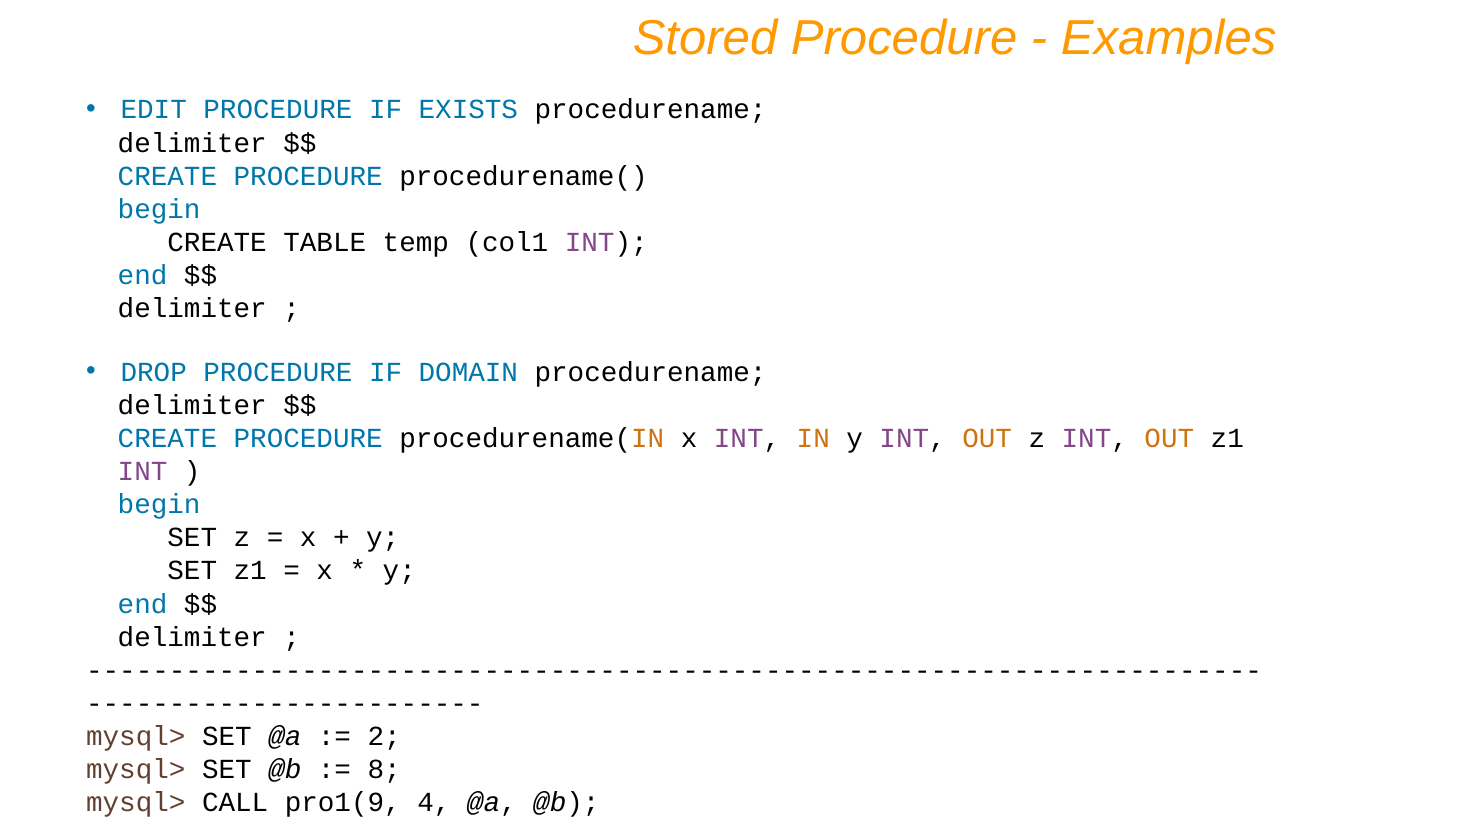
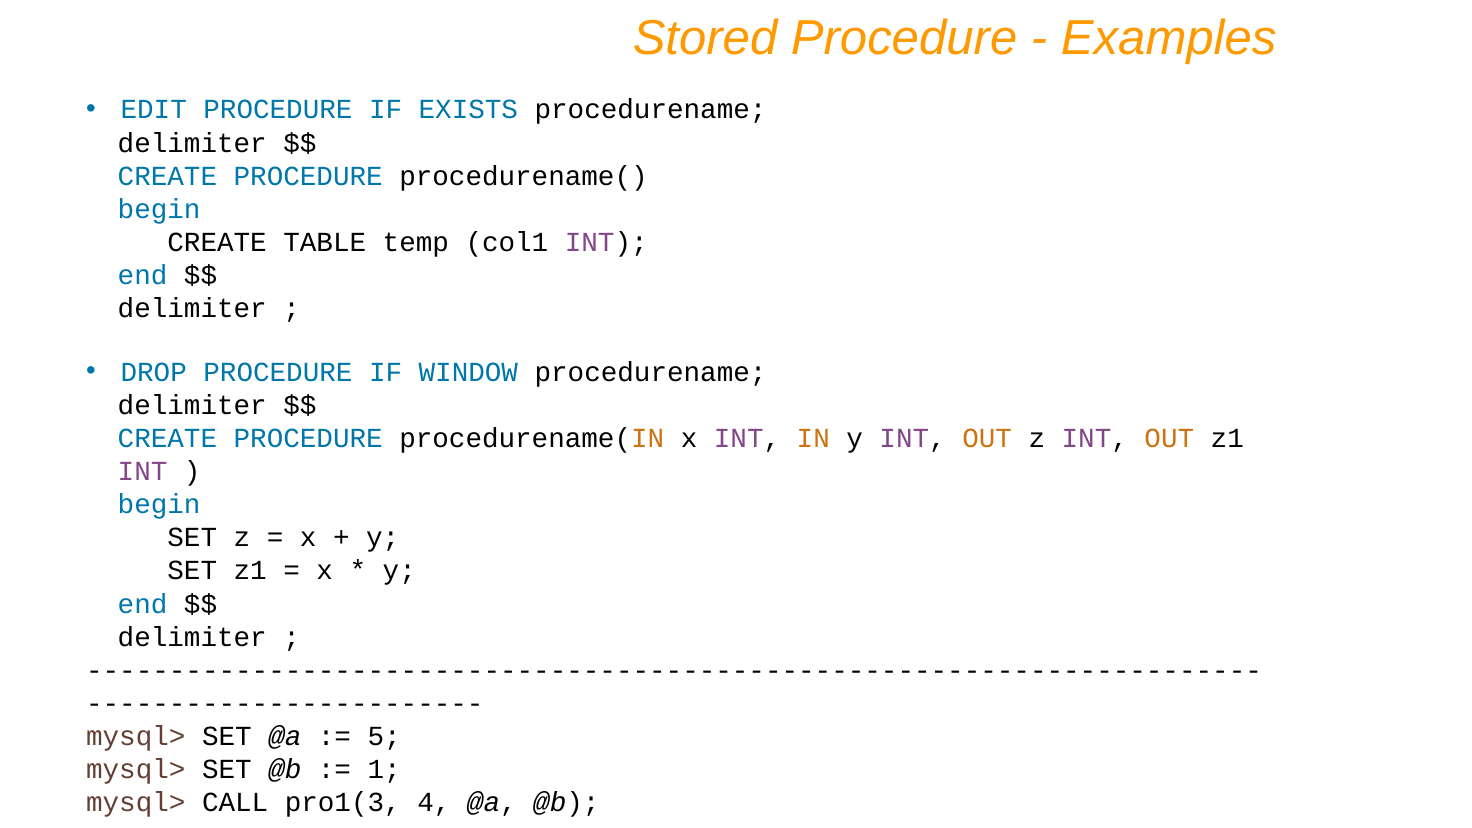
DOMAIN: DOMAIN -> WINDOW (468, 372)
2: 2 -> 5 (384, 736)
8: 8 -> 1 (384, 770)
pro1(9: pro1(9 -> pro1(3 (343, 803)
